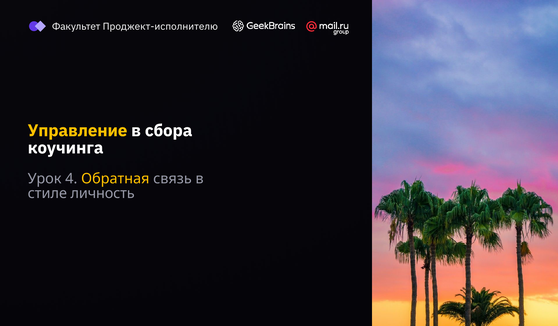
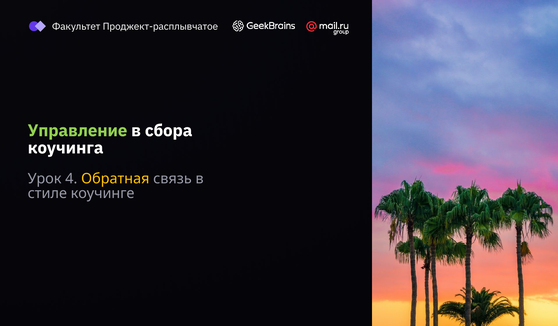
Проджект-исполнителю: Проджект-исполнителю -> Проджект-расплывчатое (160, 26)
Управление colour: yellow -> light green (78, 130)
личность: личность -> коучинге (103, 193)
